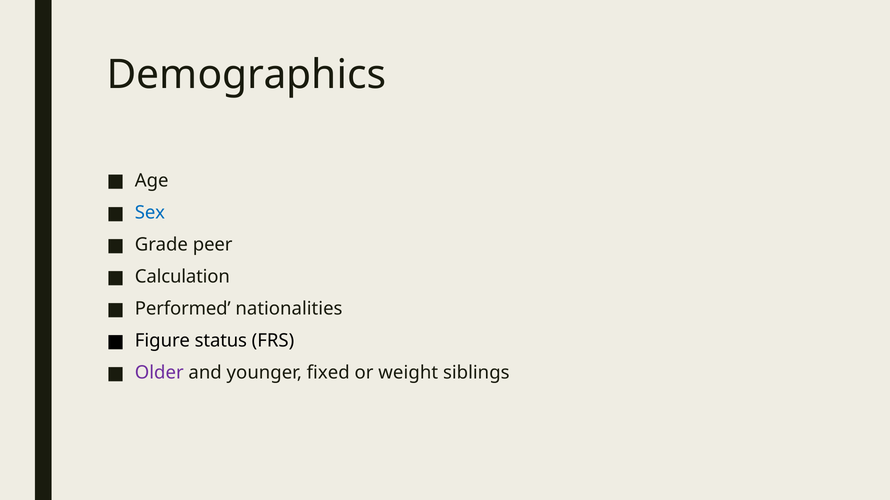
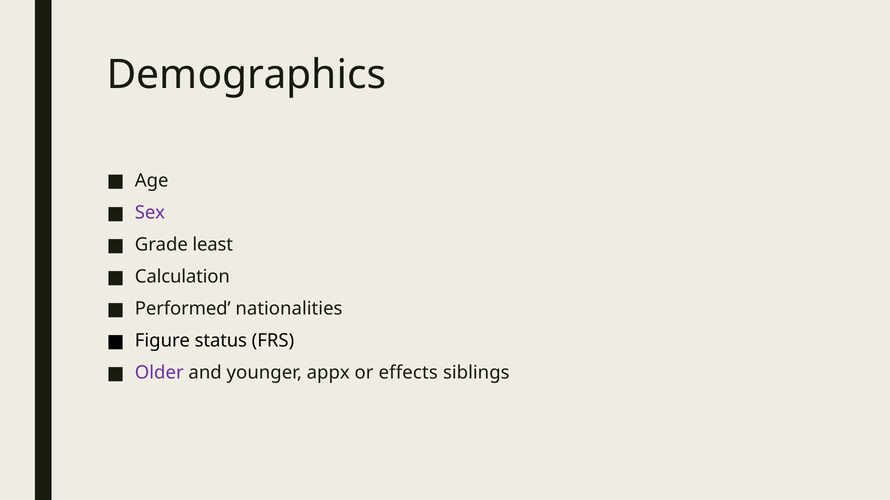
Sex colour: blue -> purple (150, 213)
peer: peer -> least (213, 245)
fixed: fixed -> appx (328, 373)
weight: weight -> effects (408, 373)
